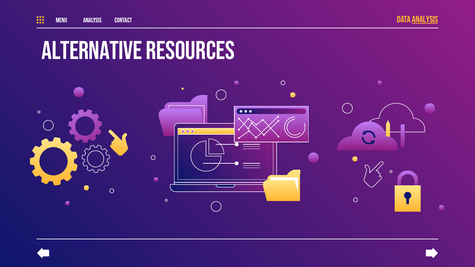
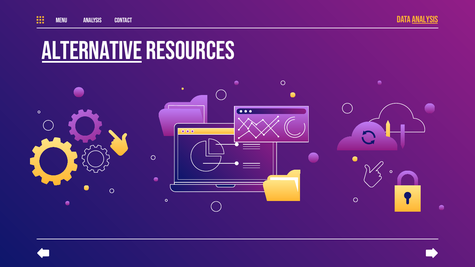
ALTERNATIVE underline: none -> present (92, 51)
